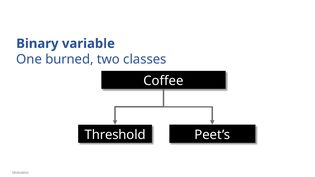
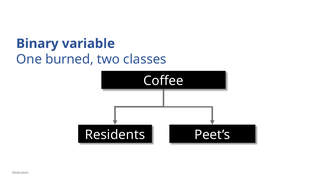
Threshold: Threshold -> Residents (115, 135)
